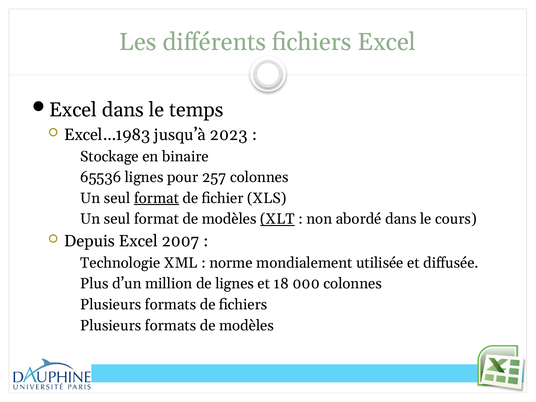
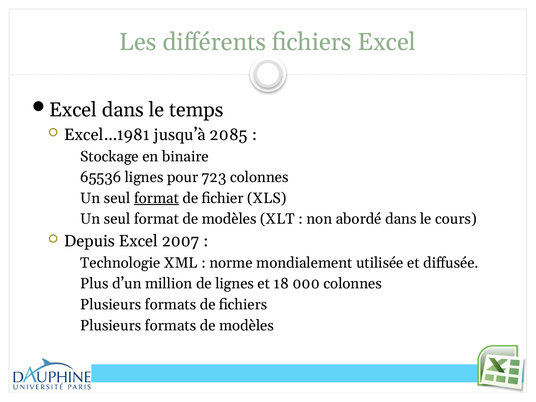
Excel…1983: Excel…1983 -> Excel…1981 (107, 135)
2023: 2023 -> 2085 (229, 135)
257: 257 -> 723 (214, 177)
XLT underline: present -> none (277, 219)
